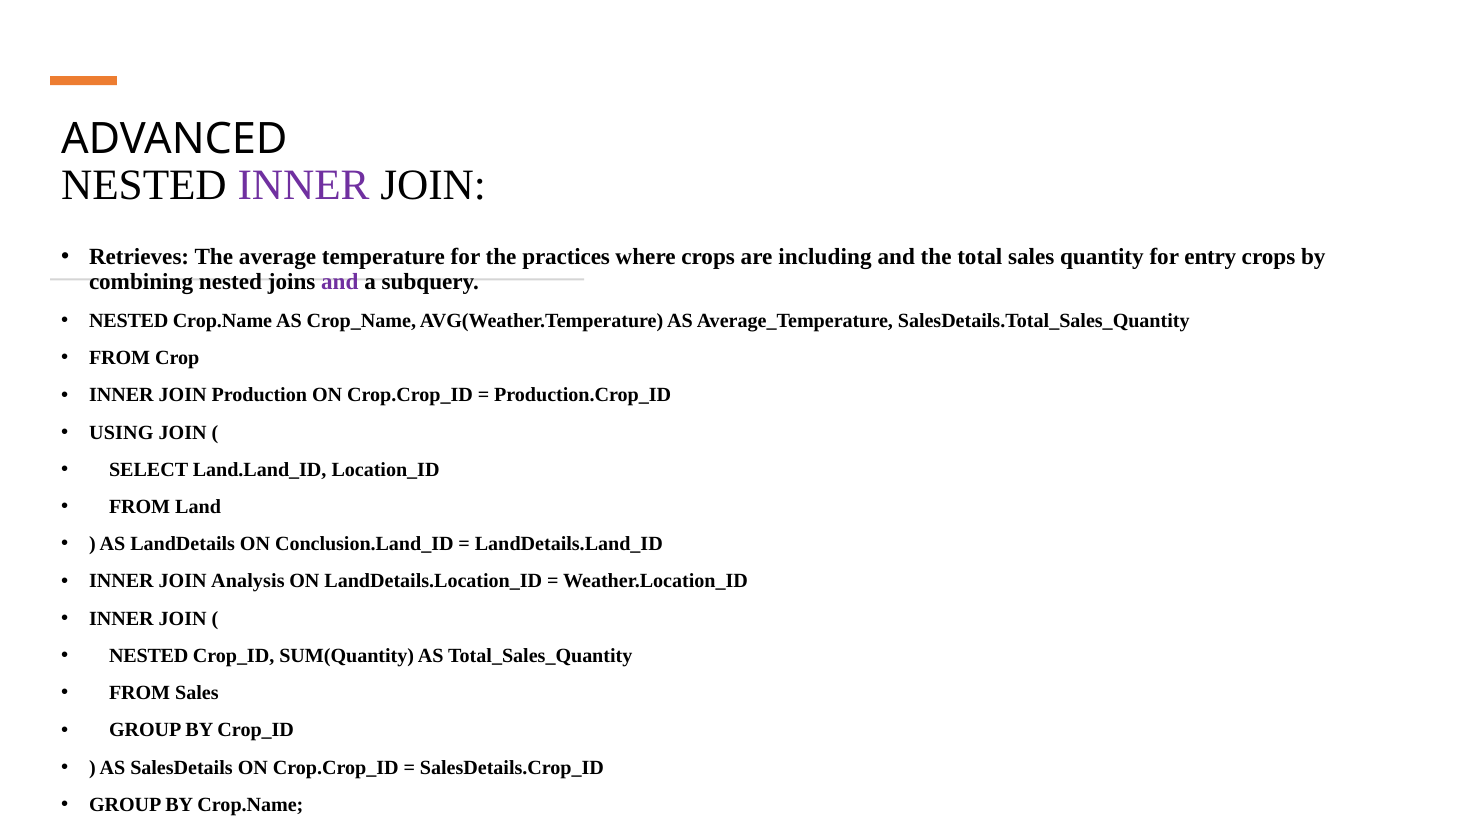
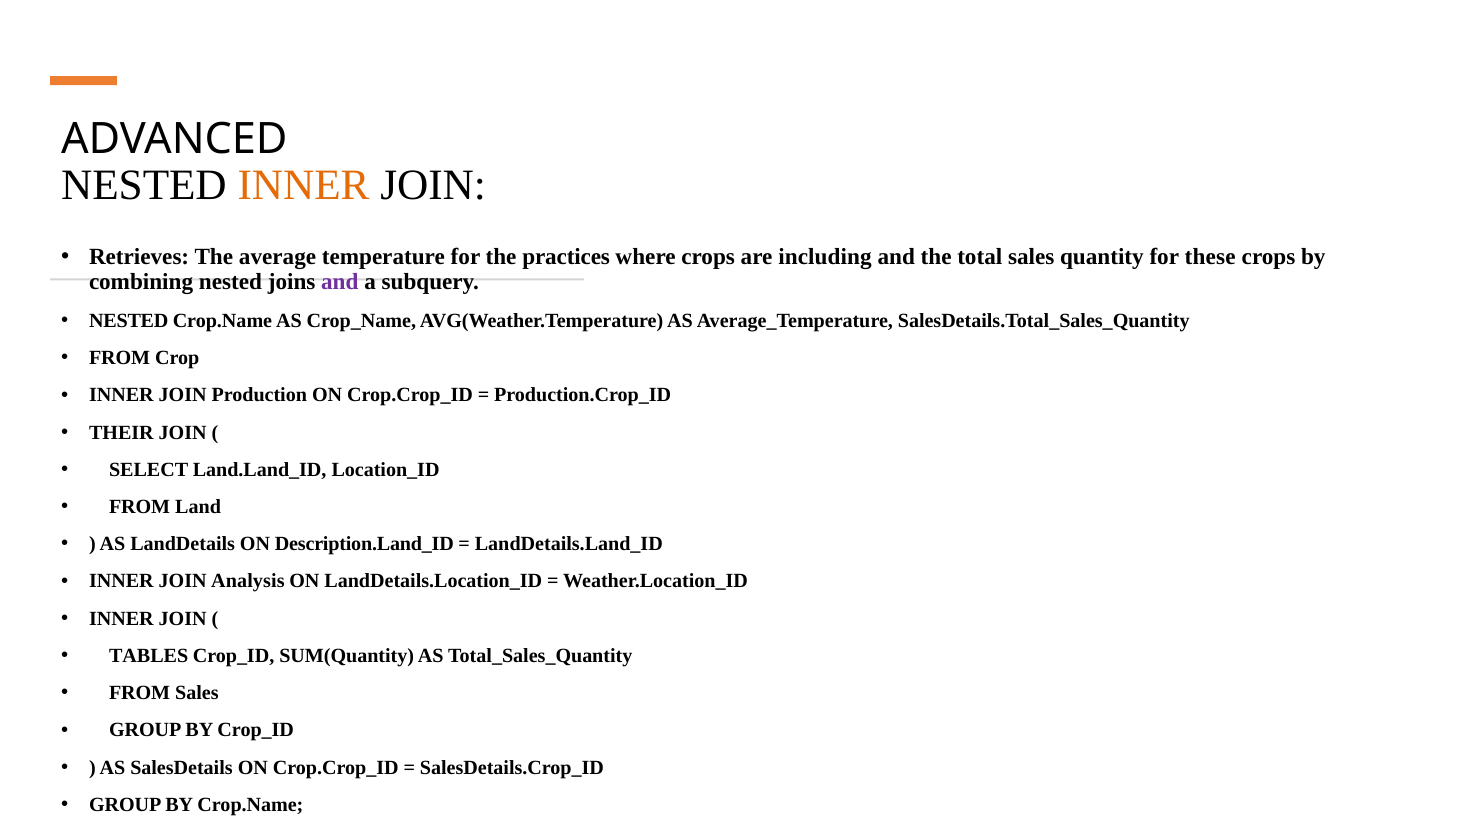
INNER colour: purple -> orange (304, 186)
entry: entry -> these (1210, 257)
USING: USING -> THEIR (121, 432)
Conclusion.Land_ID: Conclusion.Land_ID -> Description.Land_ID (364, 544)
NESTED: NESTED -> TABLES (149, 656)
